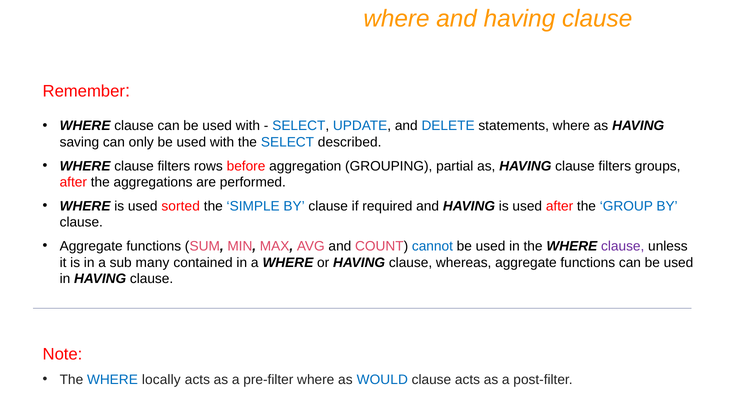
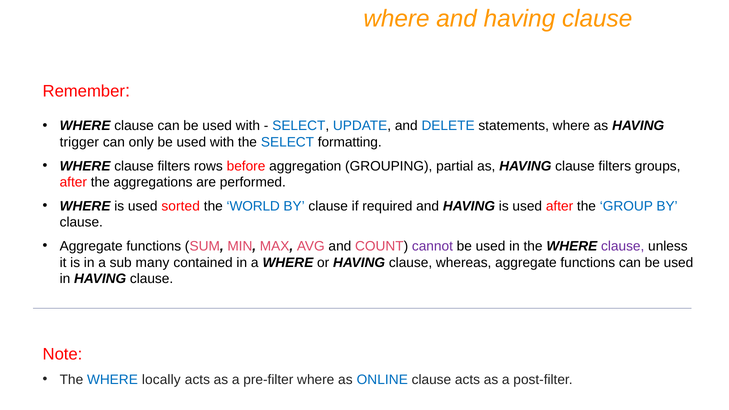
saving: saving -> trigger (79, 142)
described: described -> formatting (350, 142)
SIMPLE: SIMPLE -> WORLD (253, 206)
cannot colour: blue -> purple (432, 246)
WOULD: WOULD -> ONLINE (382, 380)
